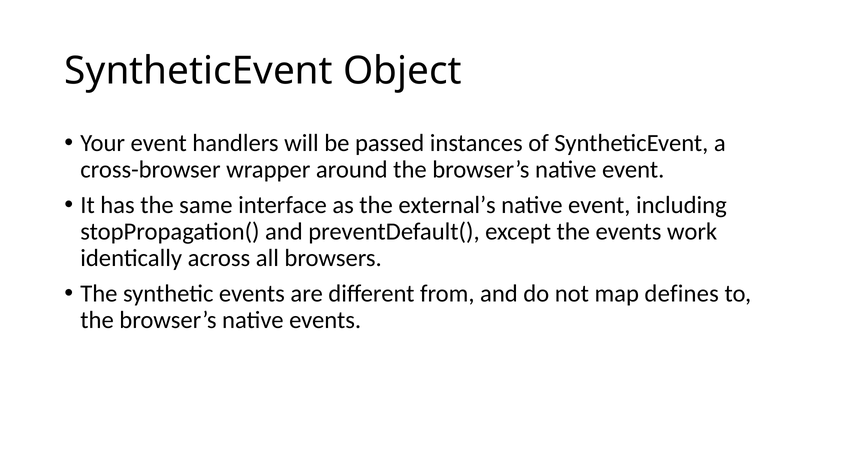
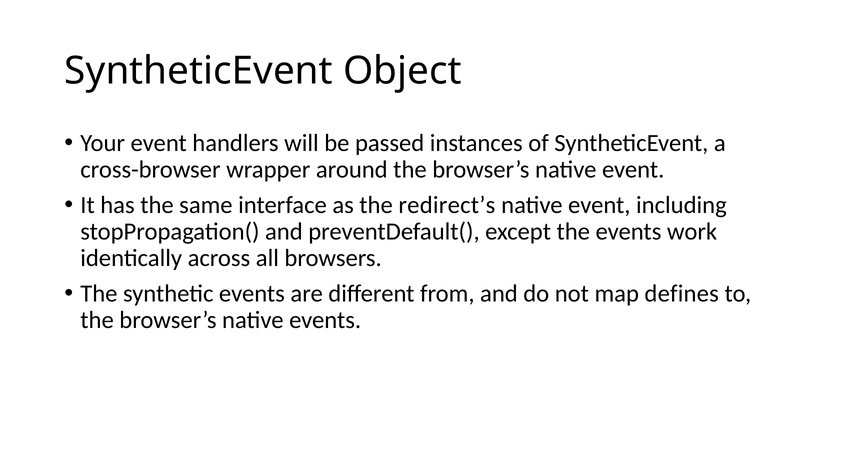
external’s: external’s -> redirect’s (447, 205)
